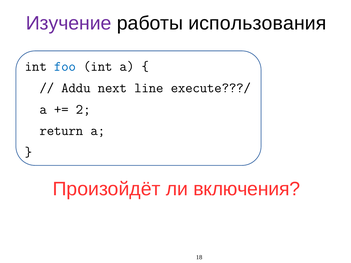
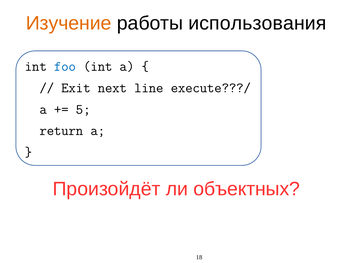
Изучение colour: purple -> orange (69, 23)
Addu: Addu -> Exit (76, 88)
2: 2 -> 5 (83, 109)
включения: включения -> объектных (247, 189)
